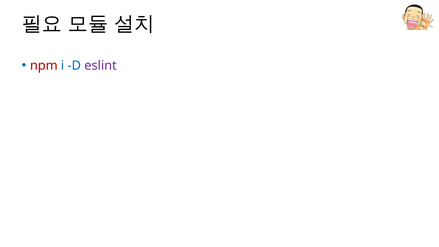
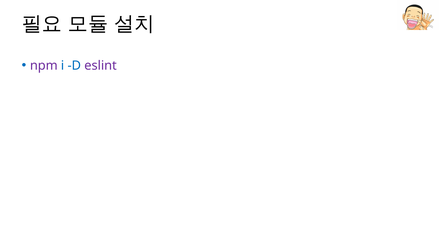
npm colour: red -> purple (44, 66)
